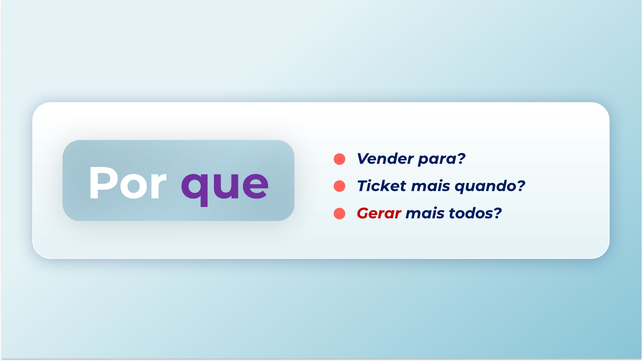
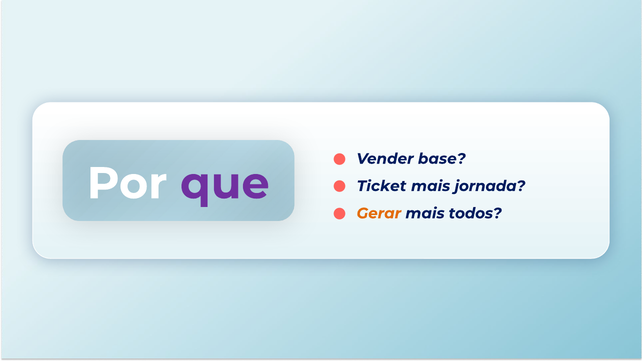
para: para -> base (442, 159)
quando: quando -> jornada (490, 186)
Gerar colour: red -> orange (379, 213)
